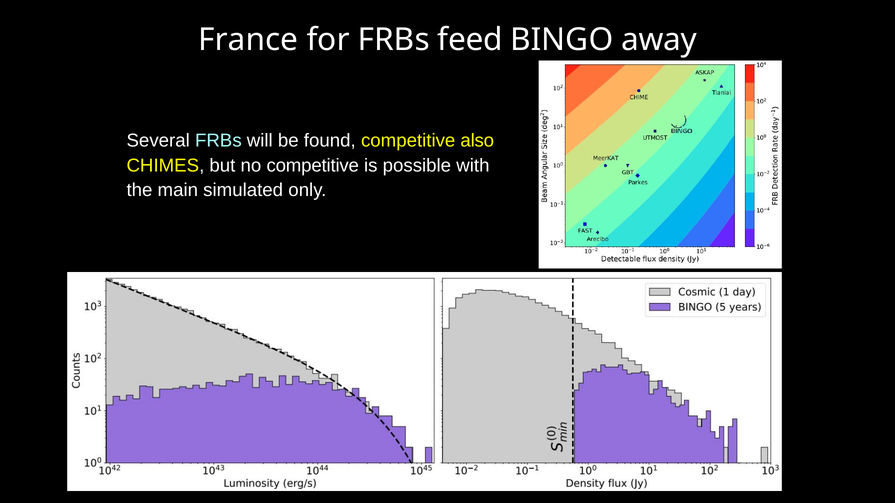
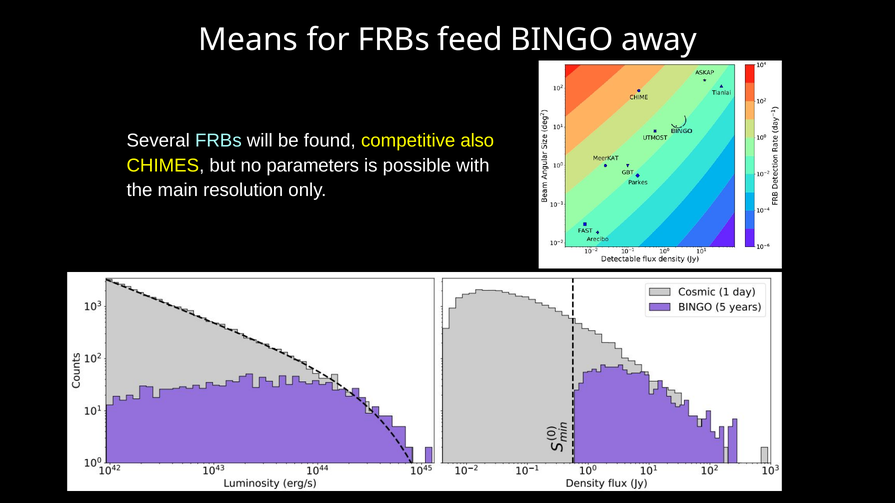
France: France -> Means (248, 40)
no competitive: competitive -> parameters (313, 166)
simulated: simulated -> resolution (243, 191)
